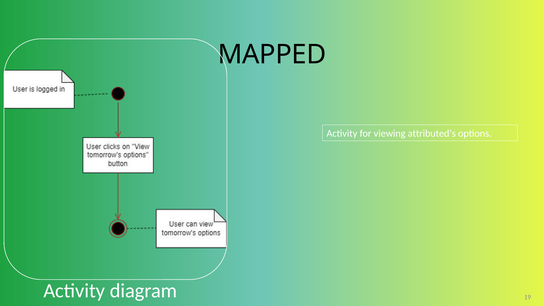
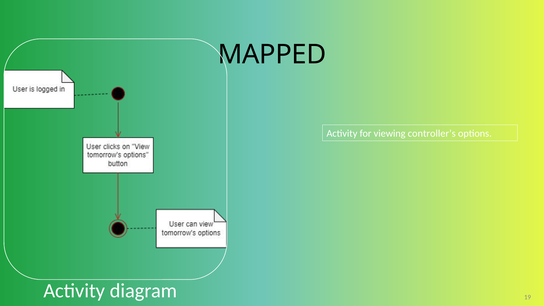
attributed’s: attributed’s -> controller’s (432, 134)
